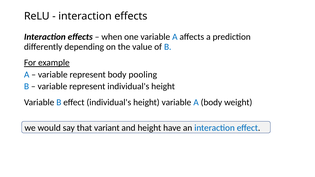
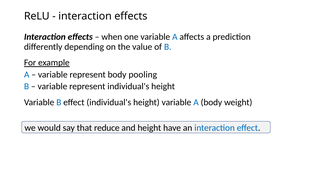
variant: variant -> reduce (107, 128)
